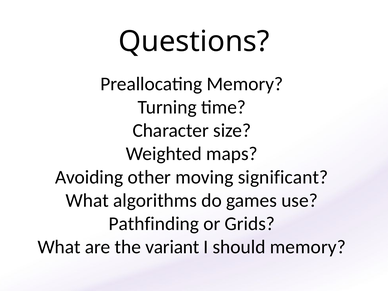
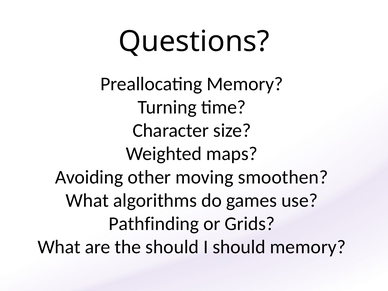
significant: significant -> smoothen (283, 177)
the variant: variant -> should (172, 247)
